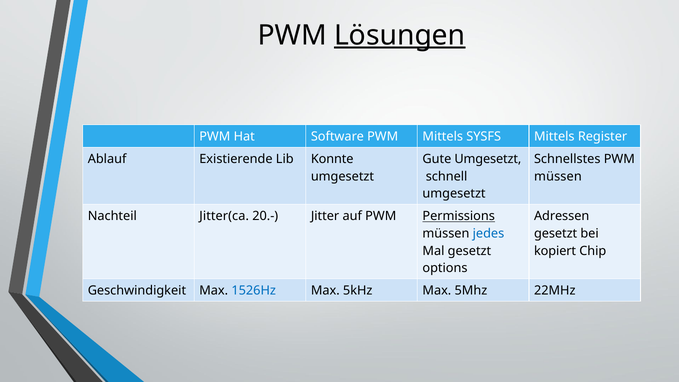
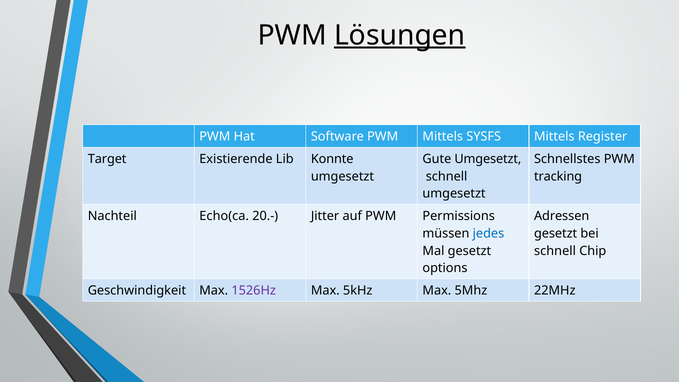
Ablauf: Ablauf -> Target (107, 159)
müssen: müssen -> tracking (558, 176)
Jitter(ca: Jitter(ca -> Echo(ca (224, 216)
Permissions underline: present -> none (459, 216)
kopiert: kopiert -> schnell (555, 251)
1526Hz colour: blue -> purple (254, 291)
